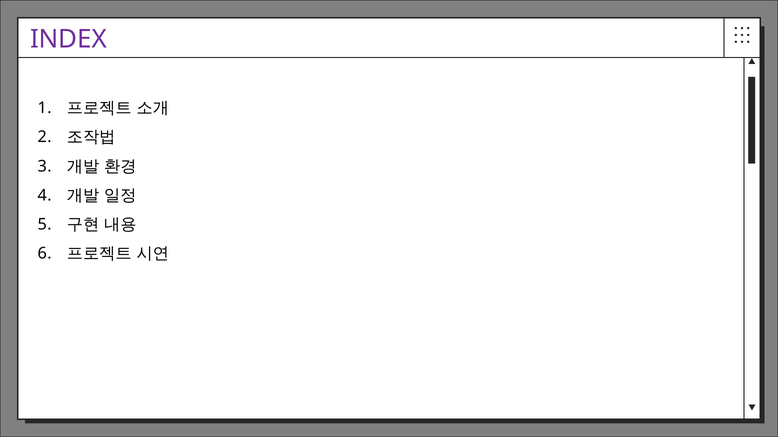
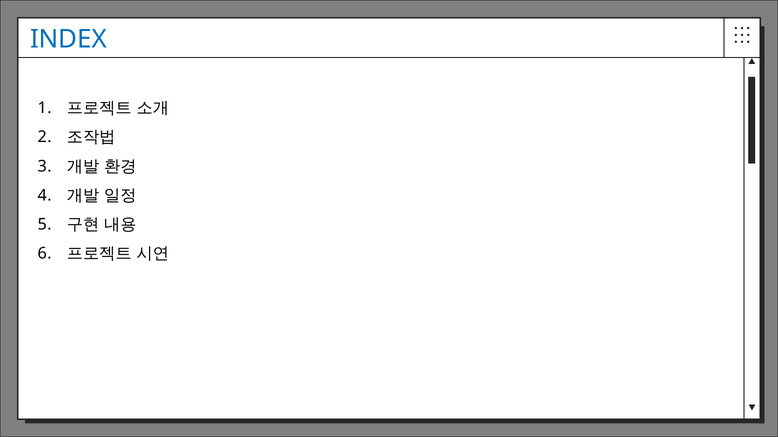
INDEX colour: purple -> blue (69, 39)
